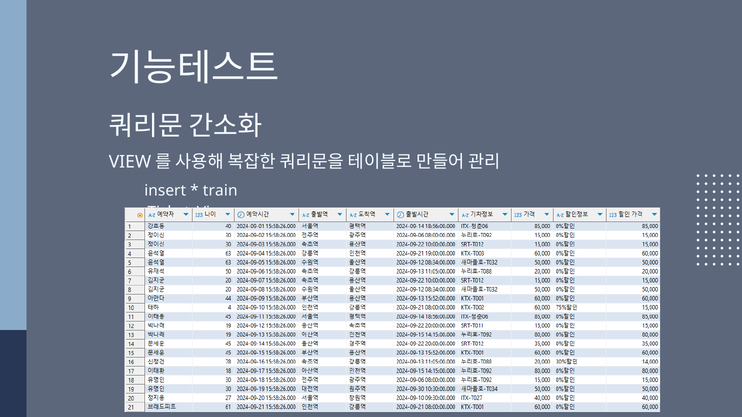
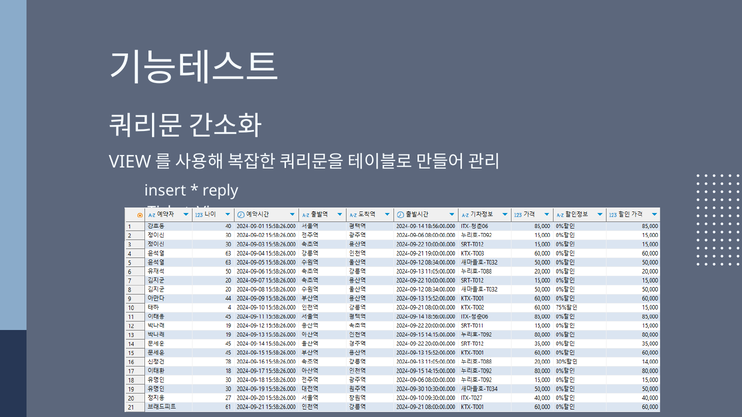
train: train -> reply (220, 191)
